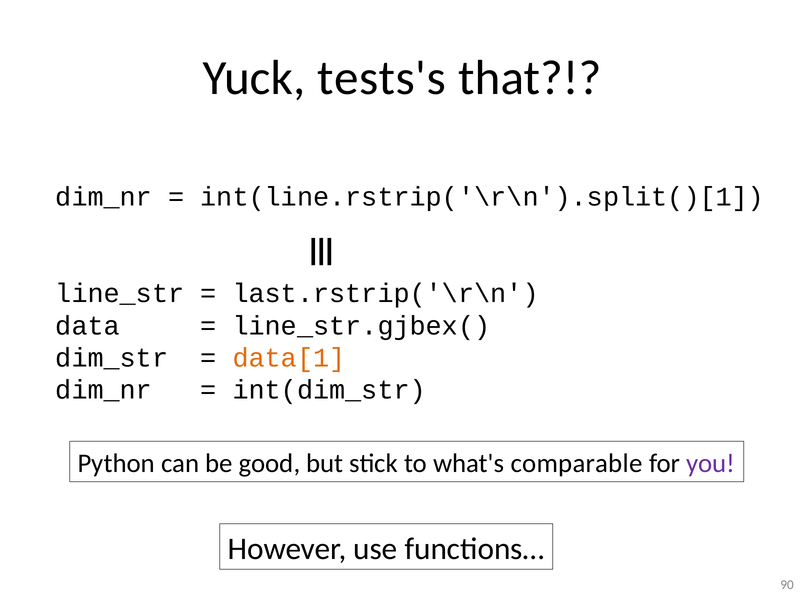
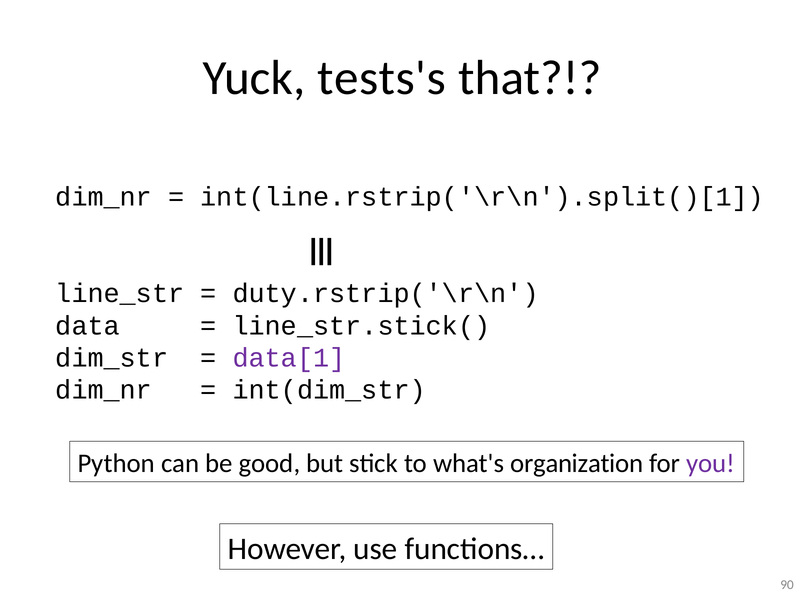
last.rstrip('\r\n: last.rstrip('\r\n -> duty.rstrip('\r\n (386, 293)
line_str.gjbex(: line_str.gjbex( -> line_str.stick( (361, 326)
data[1 colour: orange -> purple (289, 358)
comparable: comparable -> organization (577, 463)
